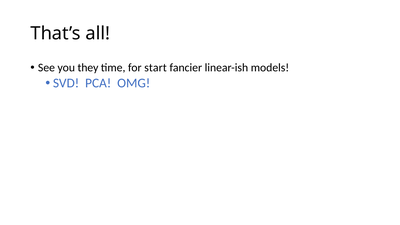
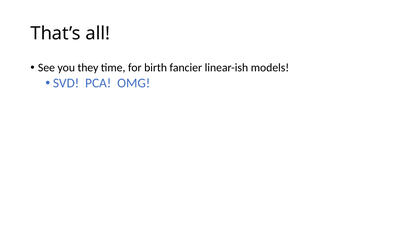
start: start -> birth (156, 68)
